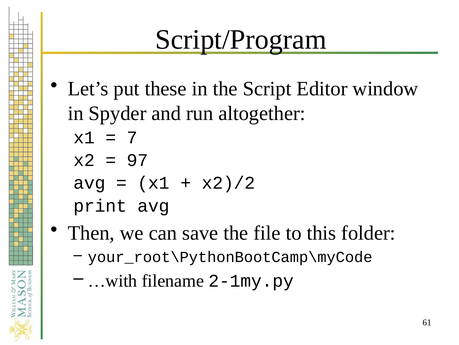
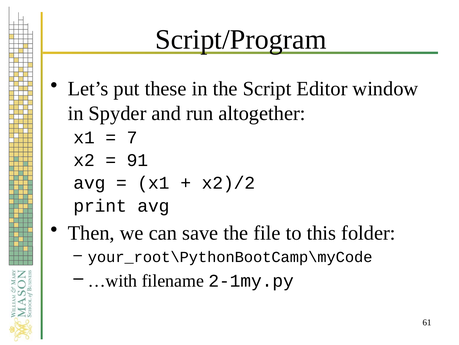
97: 97 -> 91 (138, 160)
